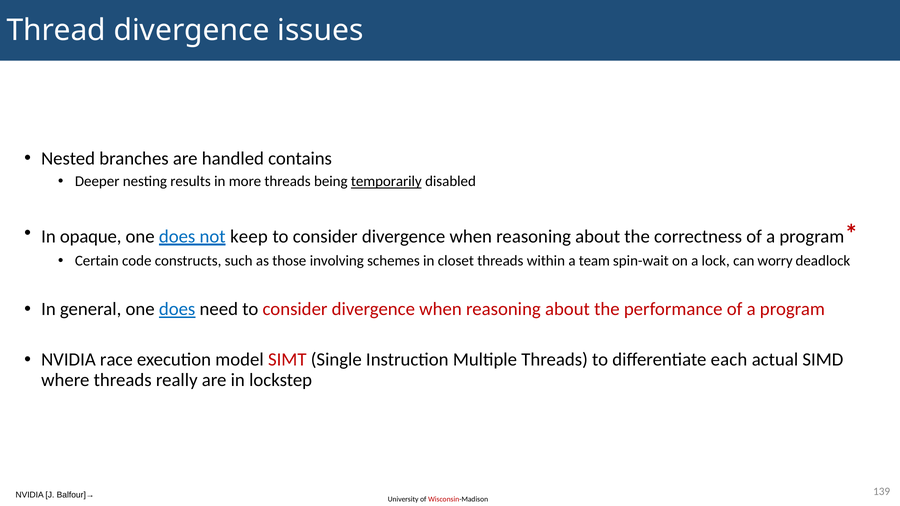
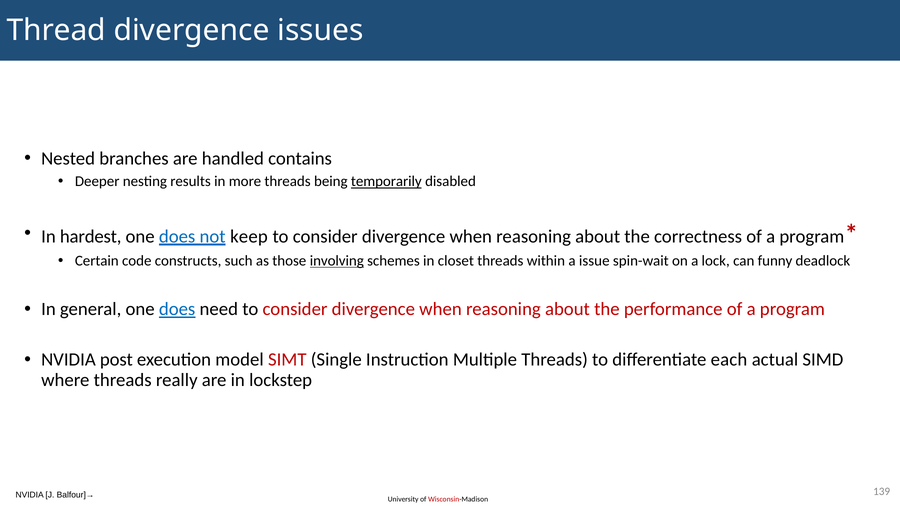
opaque: opaque -> hardest (91, 236)
involving underline: none -> present (337, 261)
team: team -> issue (594, 261)
worry: worry -> funny (775, 261)
race: race -> post (116, 360)
